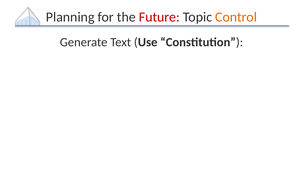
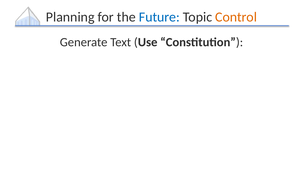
Future colour: red -> blue (159, 17)
